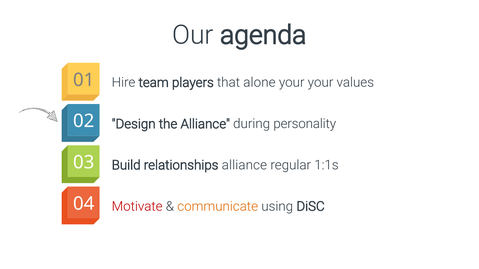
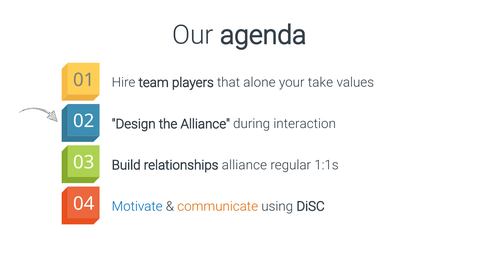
your your: your -> take (320, 83)
personality: personality -> interaction (305, 124)
Motivate colour: red -> blue (137, 207)
